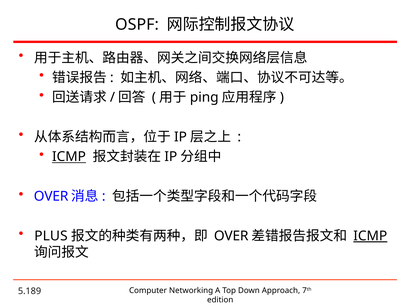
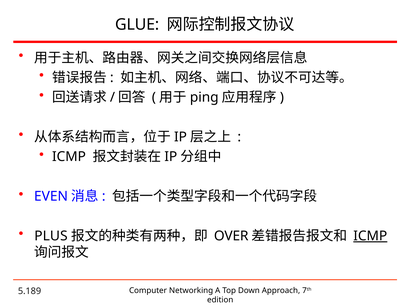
OSPF: OSPF -> GLUE (137, 24)
ICMP underline: present -> none (69, 157)
OVER: OVER -> EVEN (51, 197)
